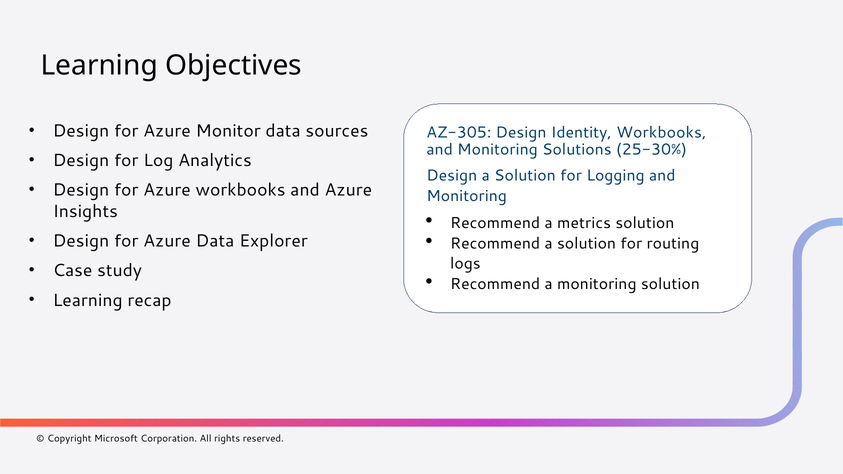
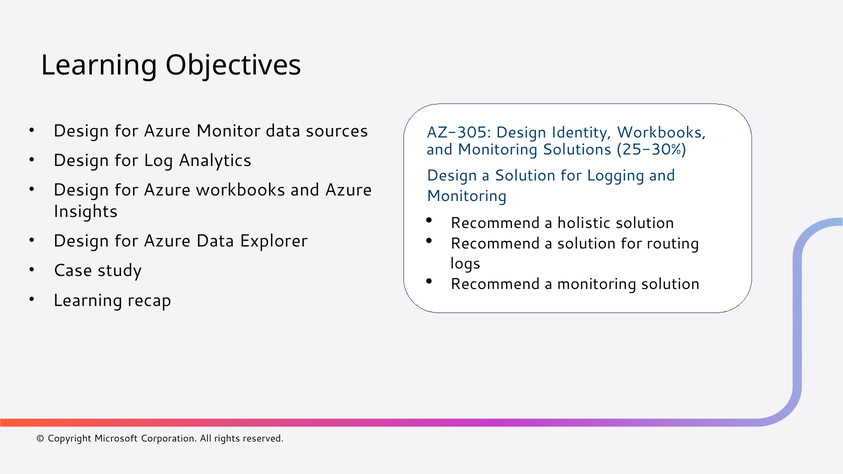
metrics: metrics -> holistic (584, 223)
